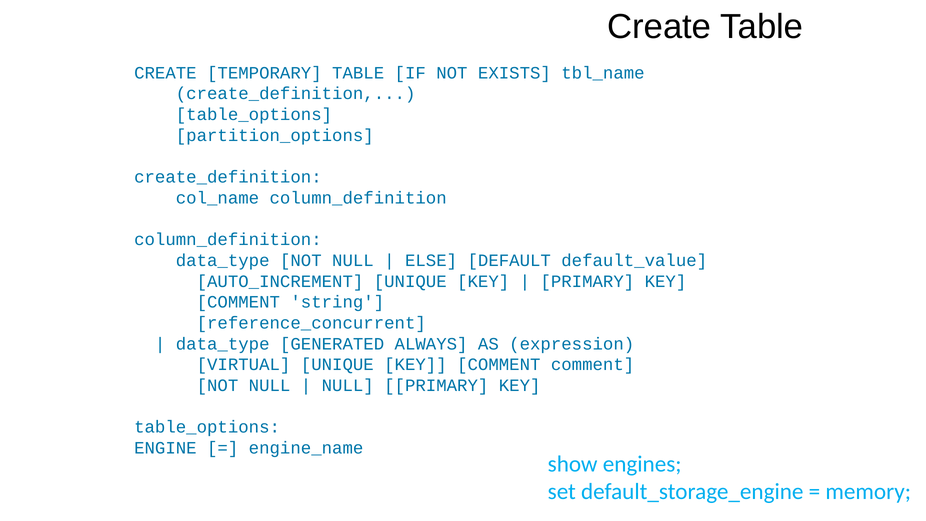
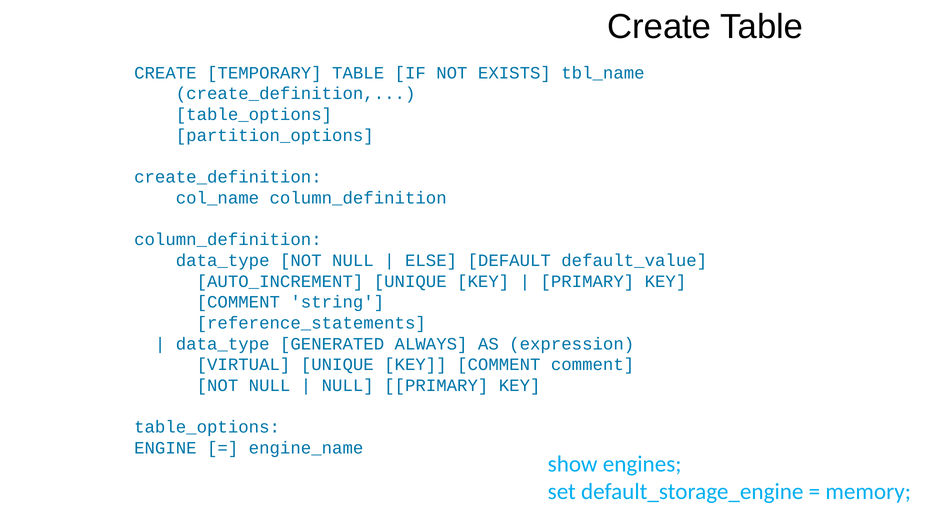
reference_concurrent: reference_concurrent -> reference_statements (311, 323)
